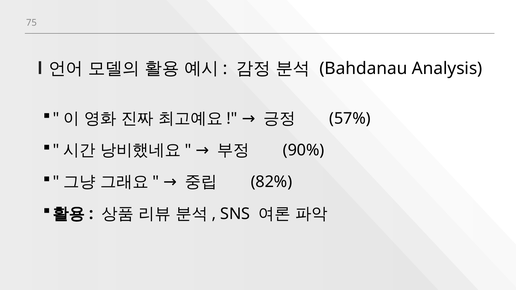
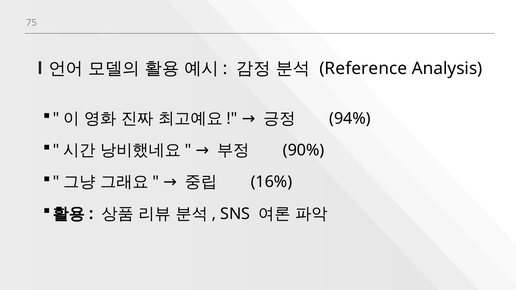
Bahdanau: Bahdanau -> Reference (363, 68)
57%: 57% -> 94% (350, 119)
82%: 82% -> 16% (271, 182)
